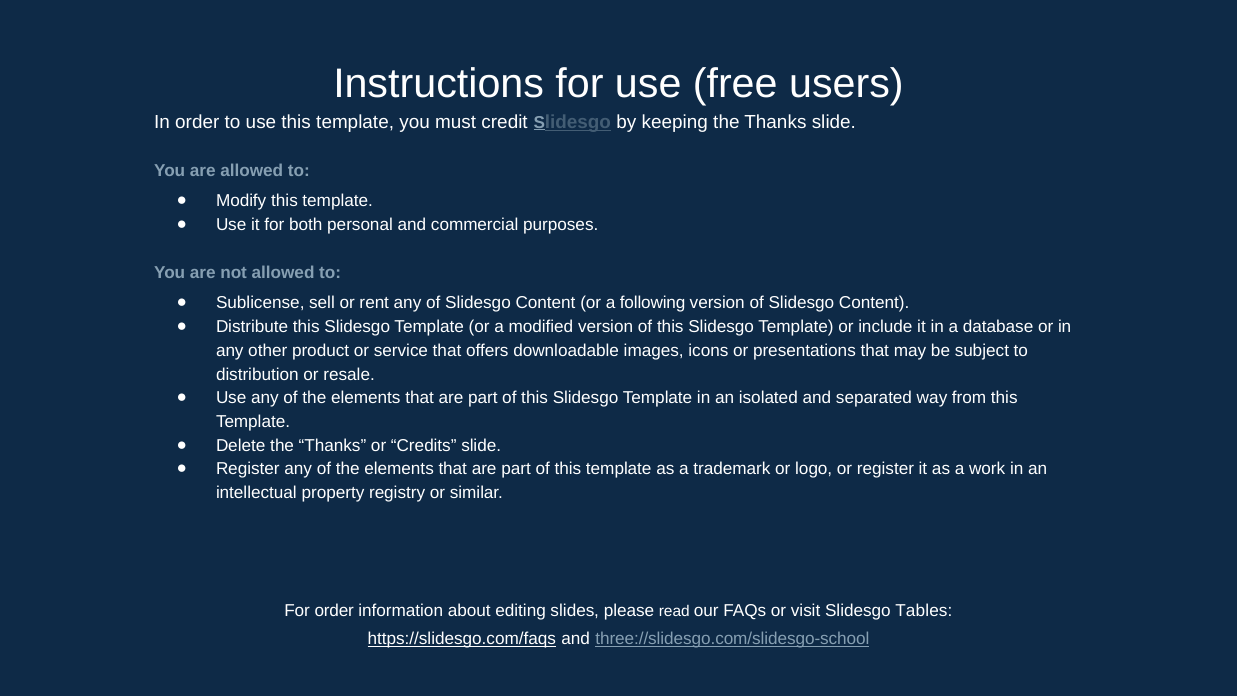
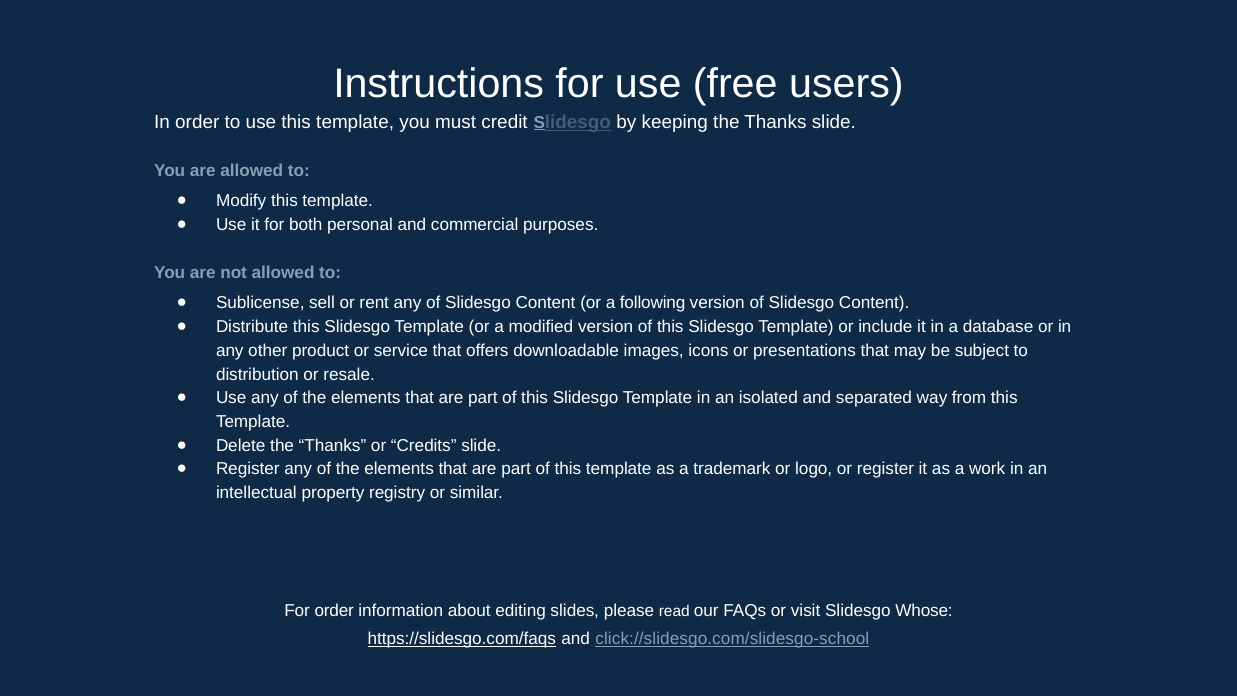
Tables: Tables -> Whose (924, 611)
three://slidesgo.com/slidesgo-school: three://slidesgo.com/slidesgo-school -> click://slidesgo.com/slidesgo-school (732, 638)
